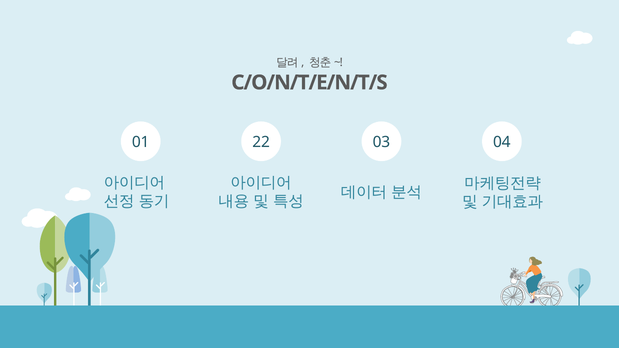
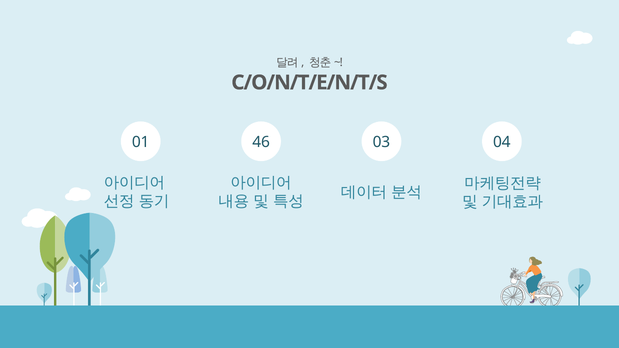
22: 22 -> 46 (261, 142)
